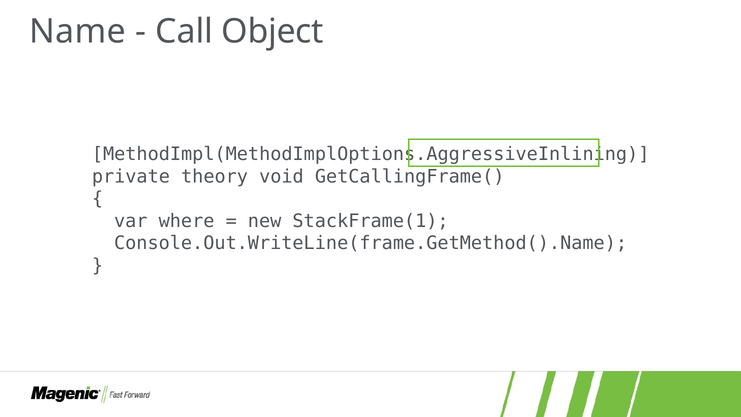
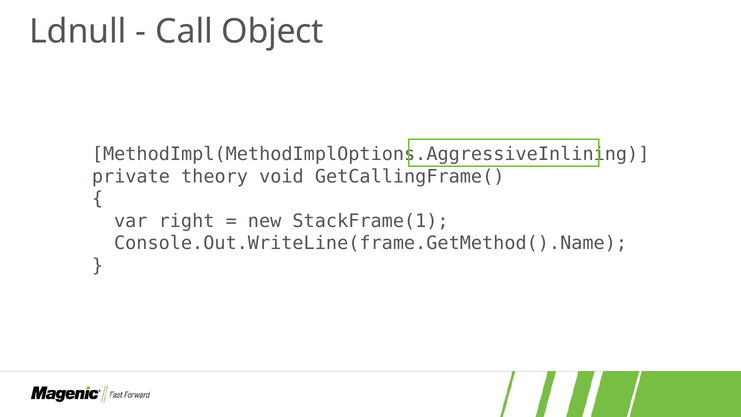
Name: Name -> Ldnull (78, 32)
where: where -> right (187, 221)
